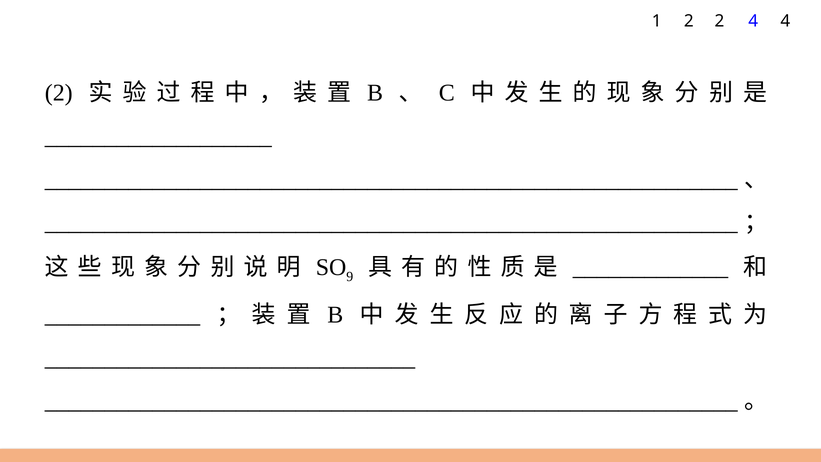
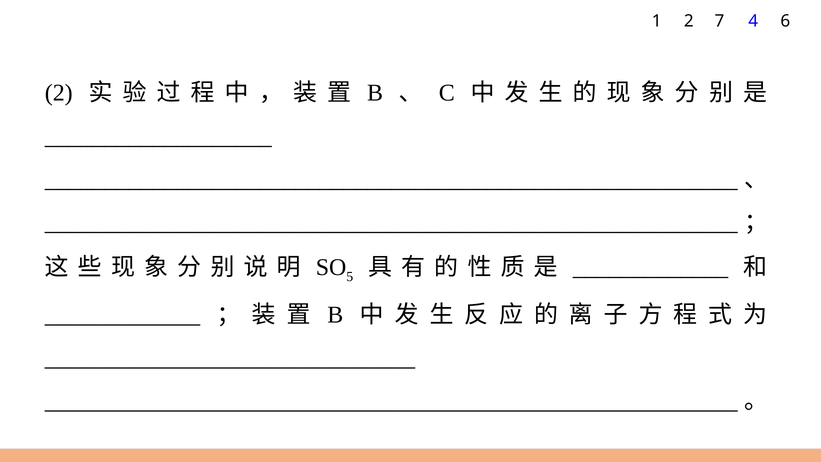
2 2: 2 -> 7 (719, 21)
4 4: 4 -> 6 (785, 21)
9: 9 -> 5 (350, 277)
